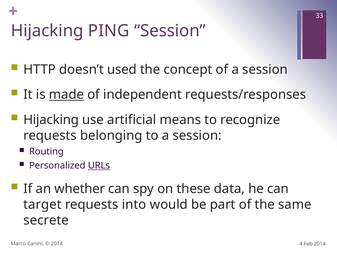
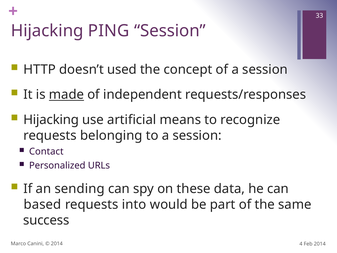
Routing: Routing -> Contact (46, 151)
URLs underline: present -> none (99, 165)
whether: whether -> sending (80, 189)
target: target -> based (42, 204)
secrete: secrete -> success (46, 220)
